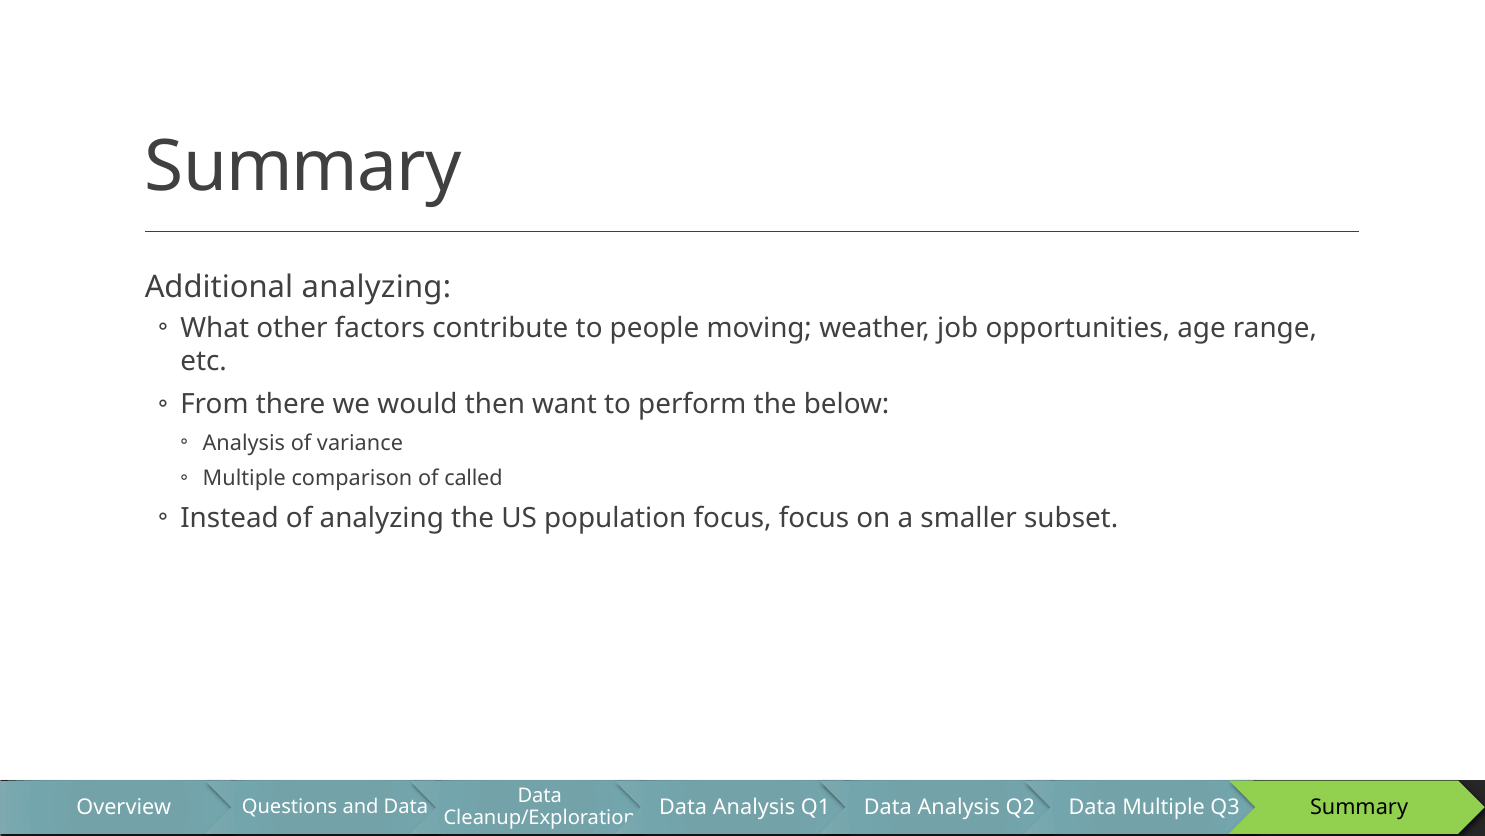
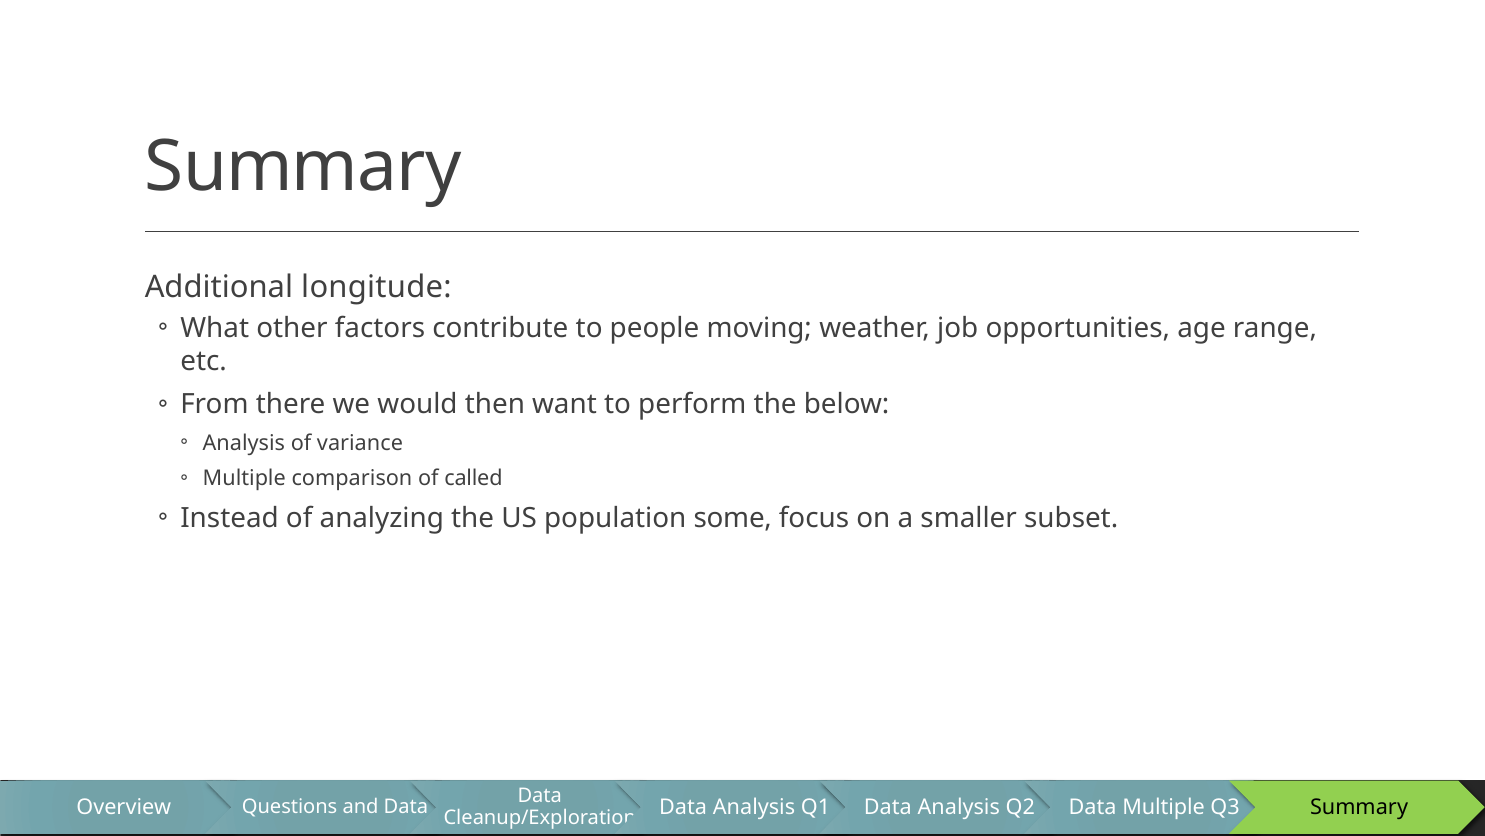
Additional analyzing: analyzing -> longitude (376, 287)
population focus: focus -> some (733, 517)
